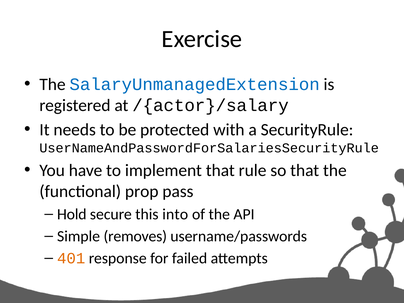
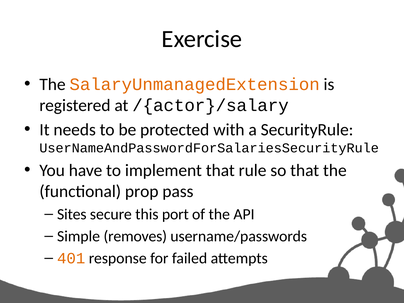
SalaryUnmanagedExtension colour: blue -> orange (195, 84)
Hold: Hold -> Sites (72, 214)
into: into -> port (175, 214)
